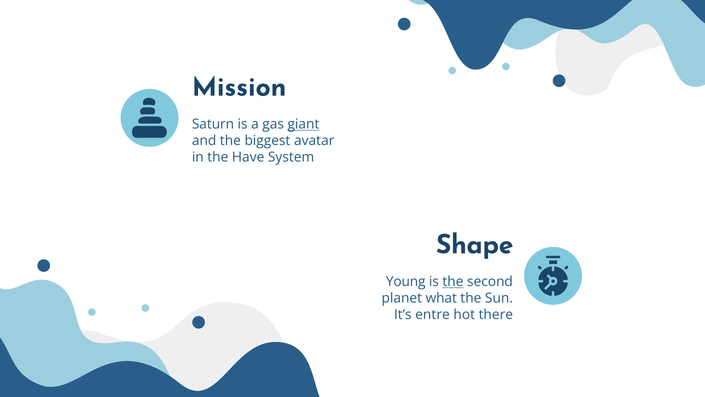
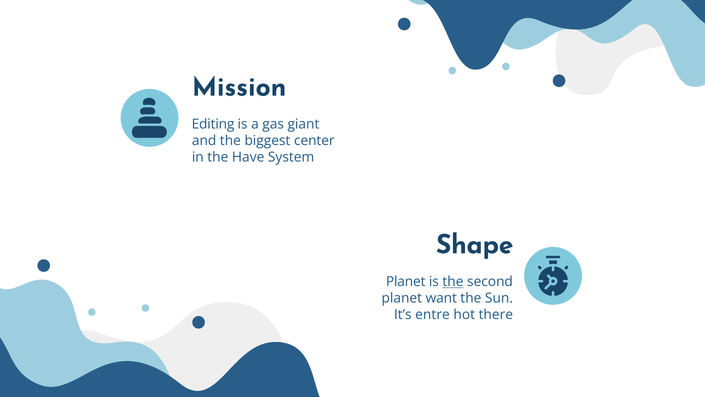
Saturn: Saturn -> Editing (213, 124)
giant underline: present -> none (303, 124)
avatar: avatar -> center (314, 141)
Young: Young -> Planet (406, 282)
what: what -> want (441, 298)
